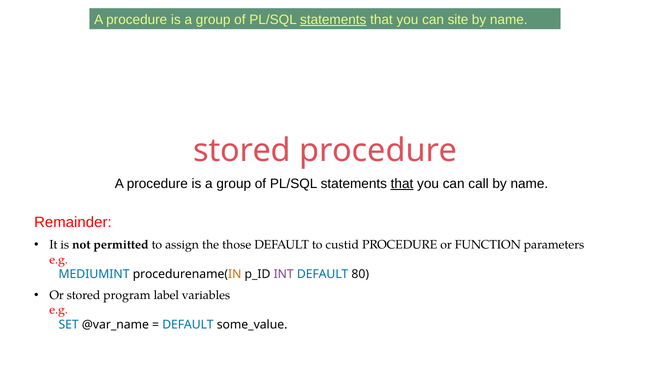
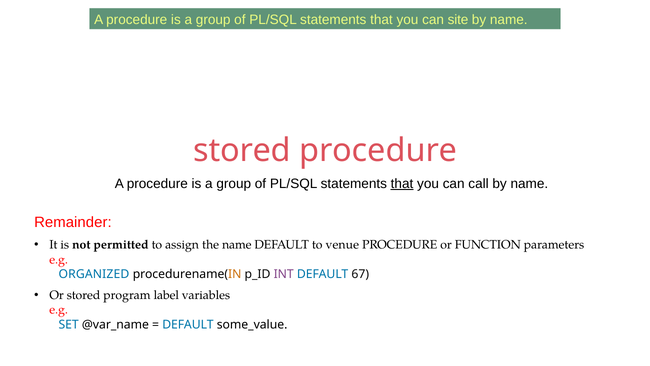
statements underline: present -> none (333, 20)
the those: those -> name (237, 245)
custid: custid -> venue (342, 245)
MEDIUMINT: MEDIUMINT -> ORGANIZED (94, 274)
80: 80 -> 67 (360, 274)
